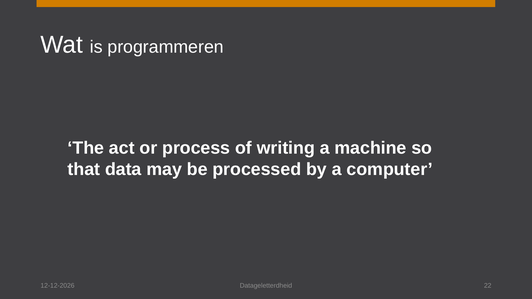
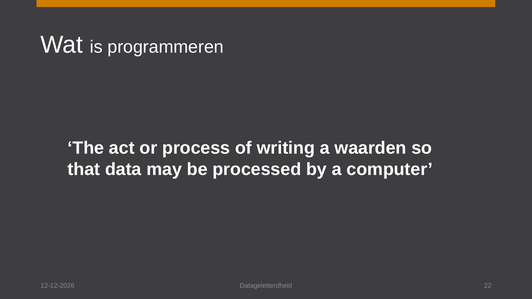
machine: machine -> waarden (371, 148)
